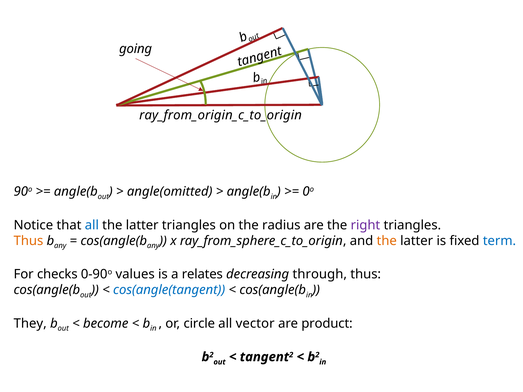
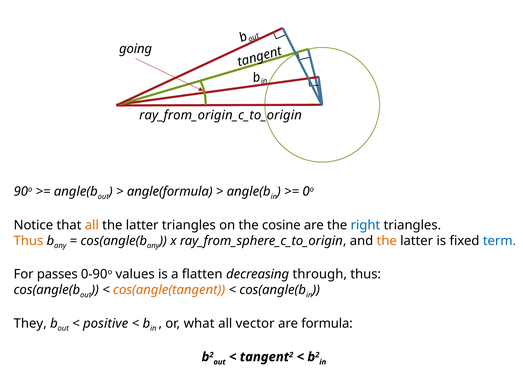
angle(omitted: angle(omitted -> angle(formula (170, 192)
all colour: blue -> orange (92, 225)
radius: radius -> cosine (281, 225)
right colour: purple -> blue (365, 225)
checks: checks -> passes (57, 274)
relates: relates -> flatten (202, 274)
cos(angle(tangent colour: blue -> orange (169, 290)
become: become -> positive (106, 324)
circle: circle -> what (199, 324)
product: product -> formula (327, 324)
